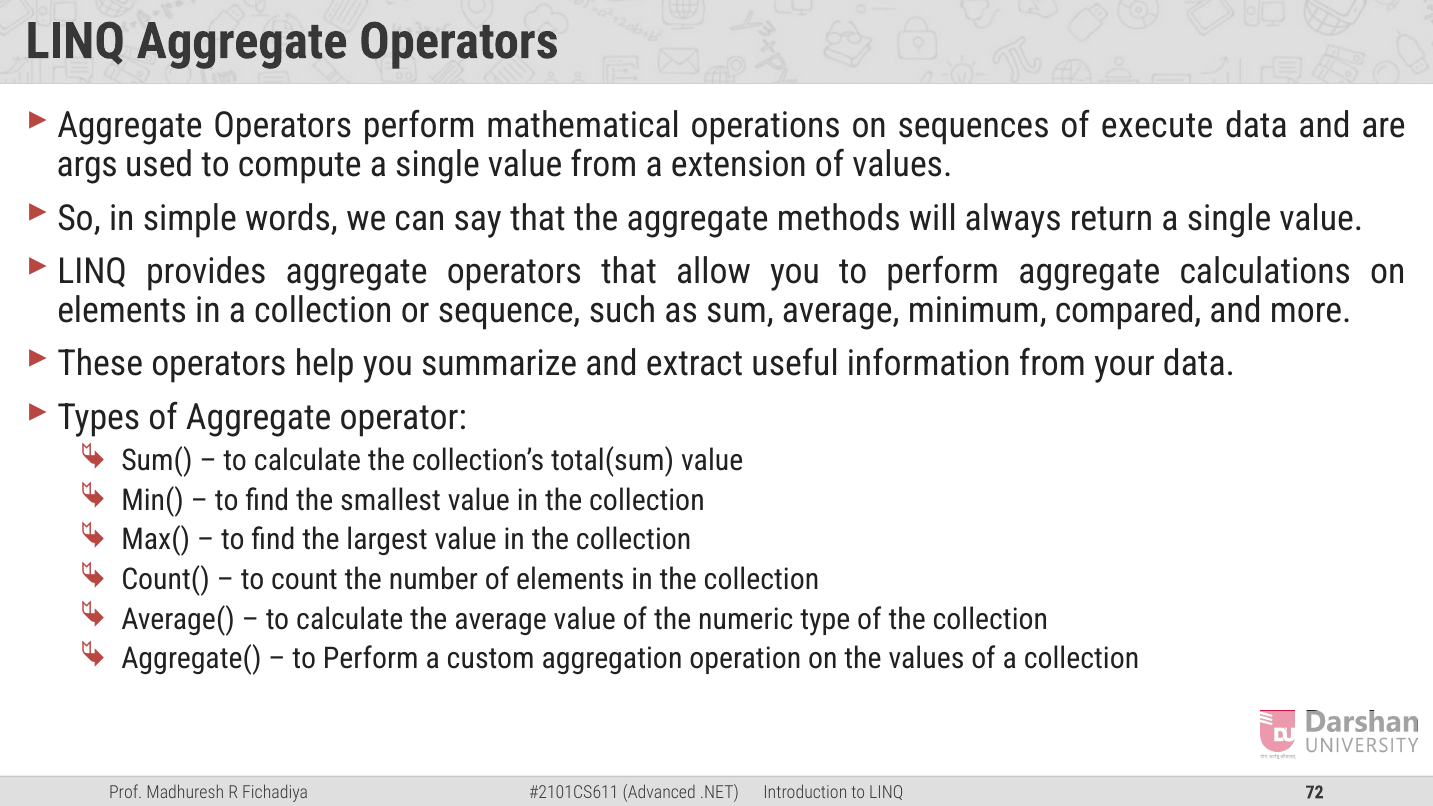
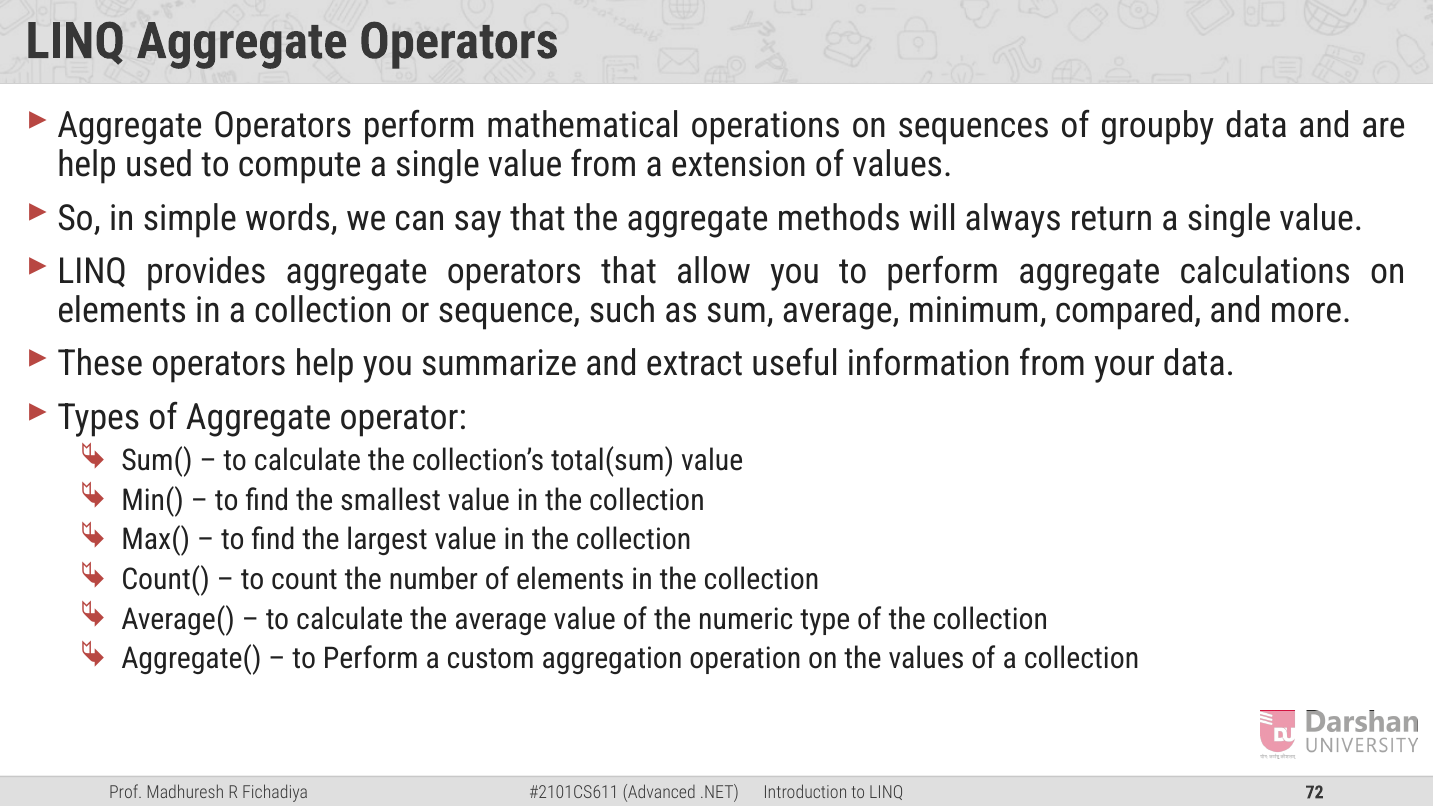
execute: execute -> groupby (1157, 126)
args: args -> help (87, 165)
